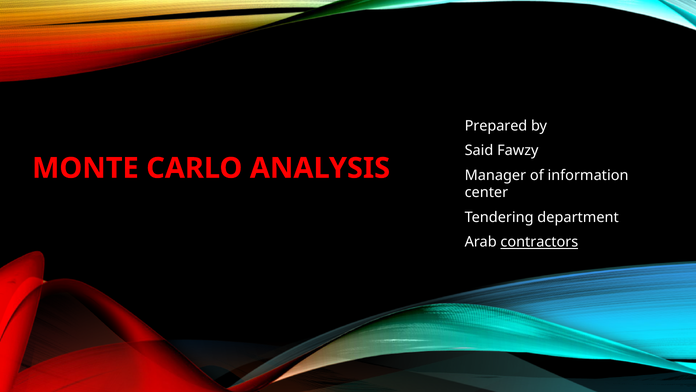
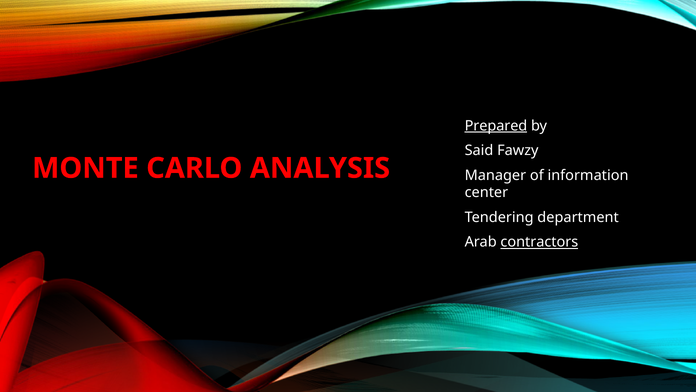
Prepared underline: none -> present (496, 126)
